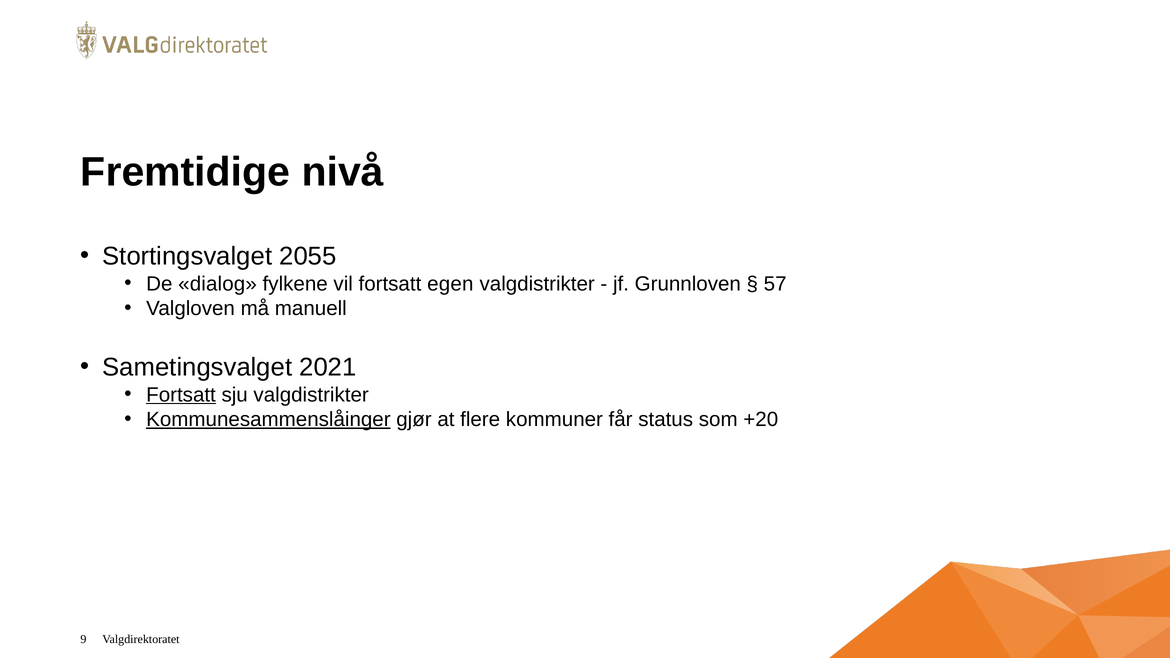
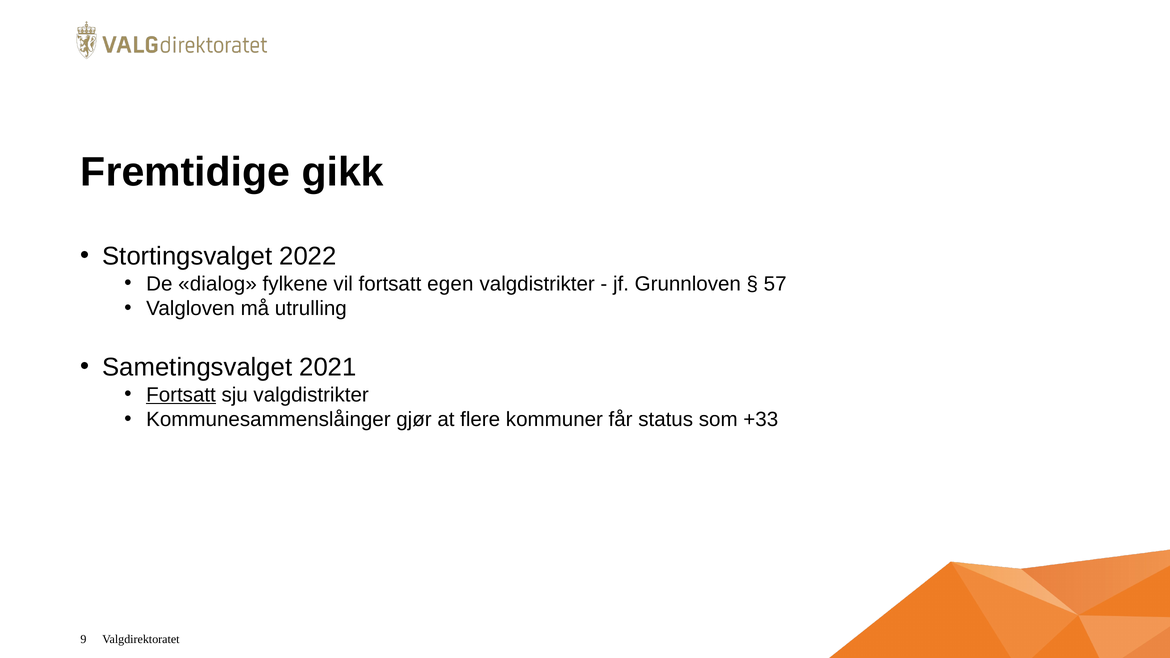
nivå: nivå -> gikk (343, 172)
2055: 2055 -> 2022 (308, 256)
manuell: manuell -> utrulling (311, 308)
Kommunesammenslåinger underline: present -> none (268, 419)
+20: +20 -> +33 (761, 419)
